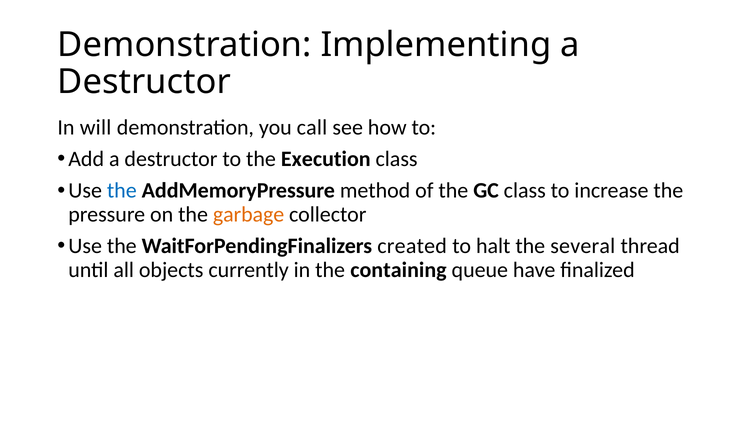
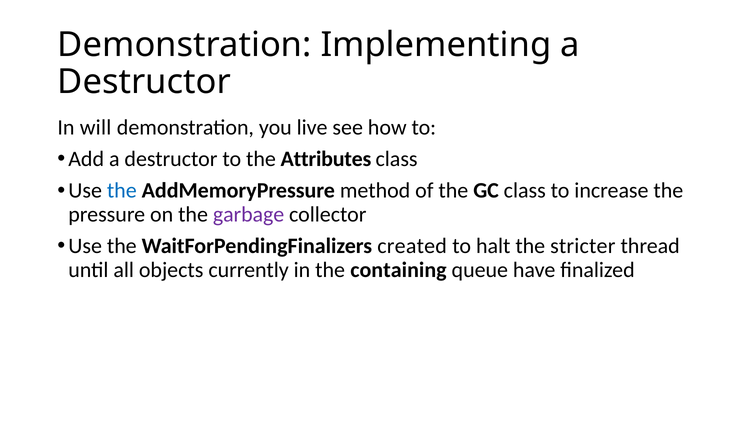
call: call -> live (312, 127)
Execution: Execution -> Attributes (326, 159)
garbage colour: orange -> purple (249, 214)
several: several -> stricter (583, 246)
